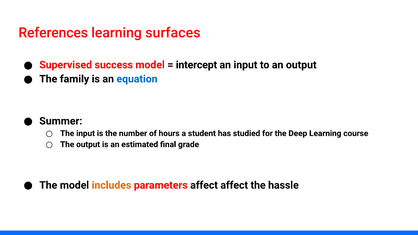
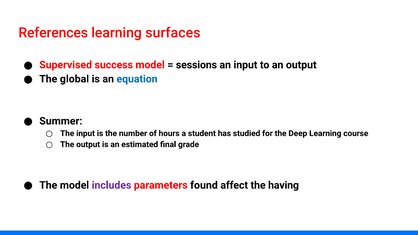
intercept: intercept -> sessions (196, 65)
family: family -> global (74, 79)
includes colour: orange -> purple (112, 185)
parameters affect: affect -> found (204, 185)
hassle: hassle -> having (284, 185)
